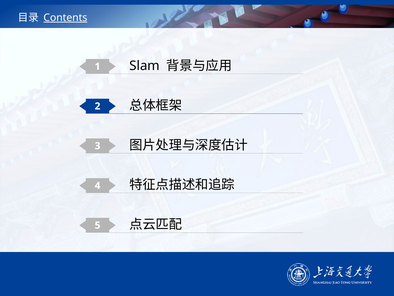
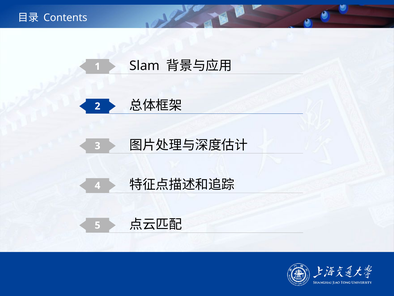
Contents underline: present -> none (65, 18)
